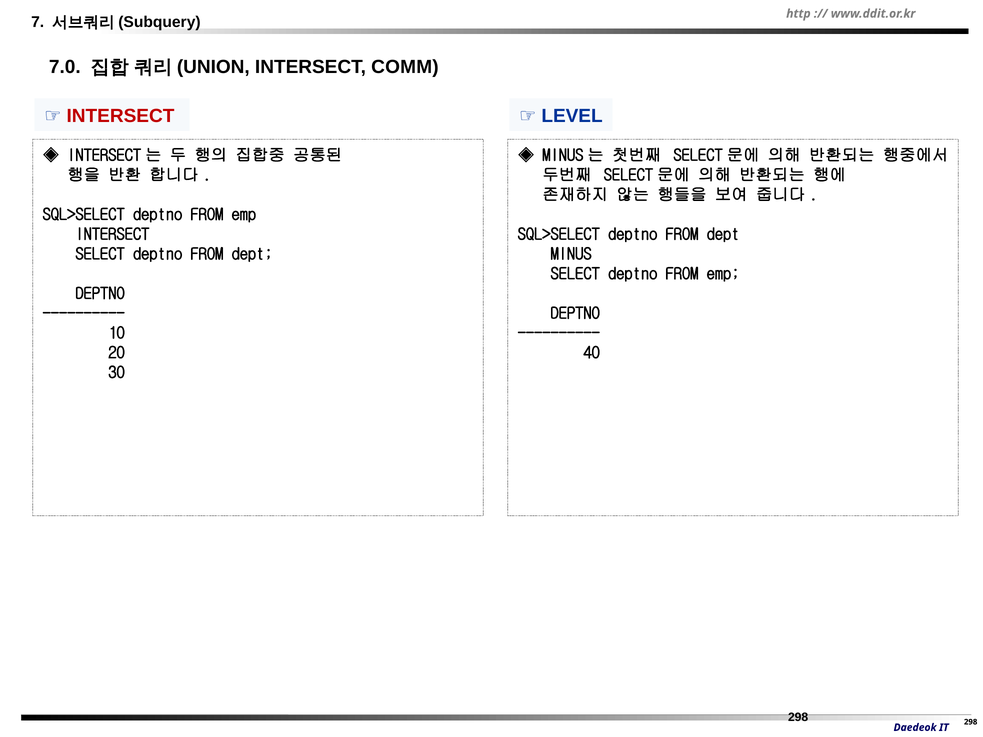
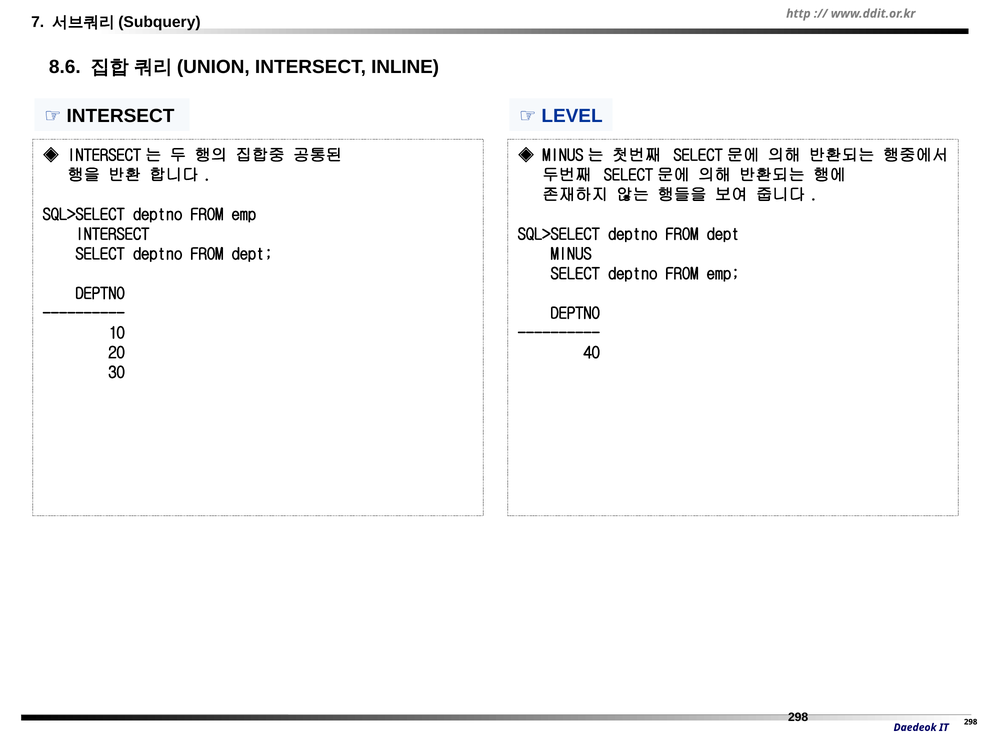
7.0: 7.0 -> 8.6 (65, 67)
COMM: COMM -> INLINE (405, 67)
INTERSECT colour: red -> black (120, 116)
